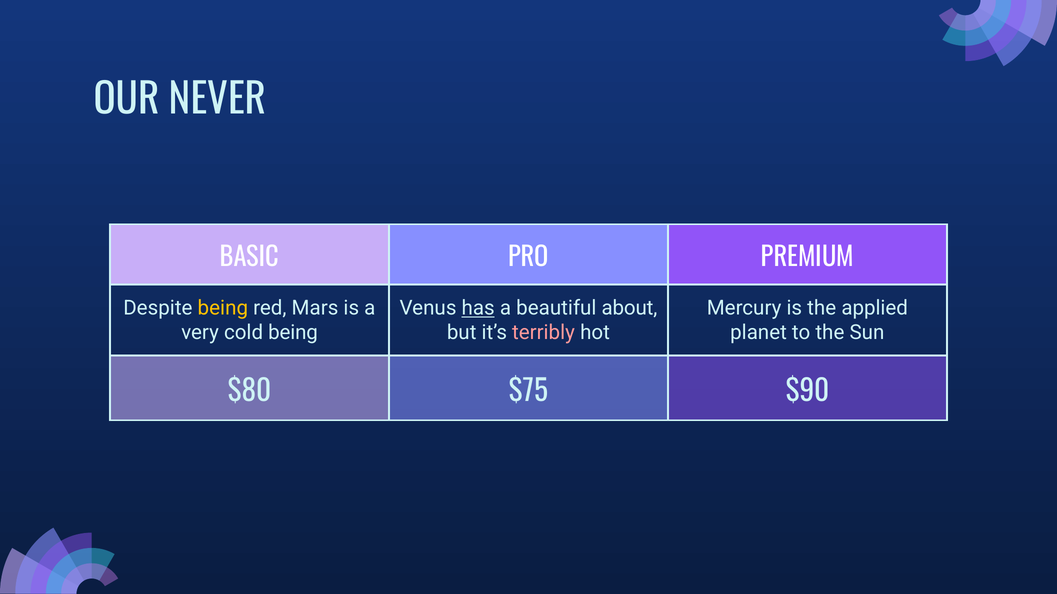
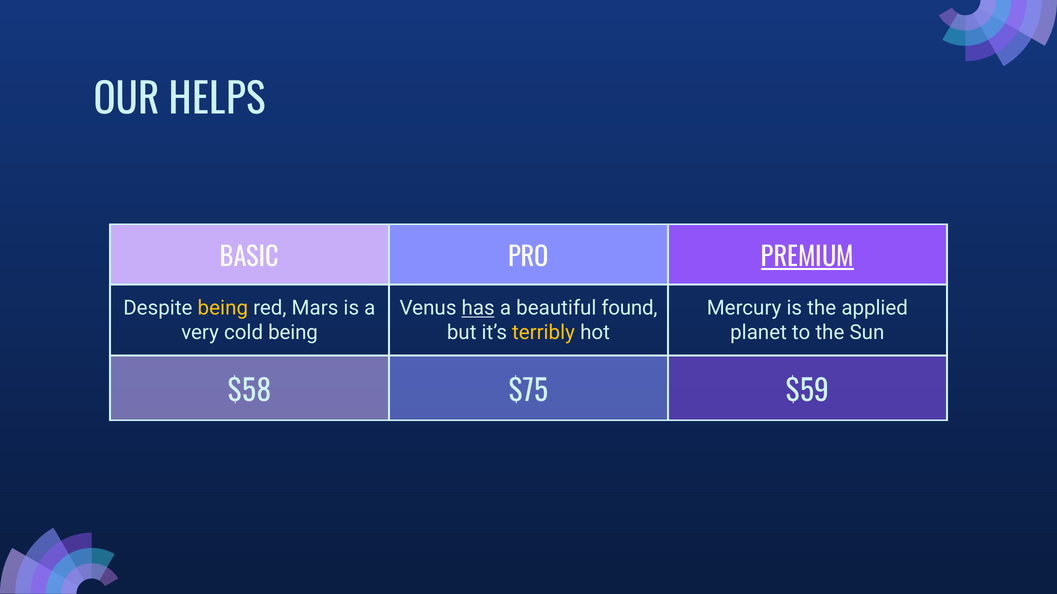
NEVER: NEVER -> HELPS (217, 101)
PREMIUM underline: none -> present (807, 258)
about: about -> found (629, 308)
terribly colour: pink -> yellow (543, 333)
$80: $80 -> $58 (249, 392)
$90: $90 -> $59 (807, 392)
